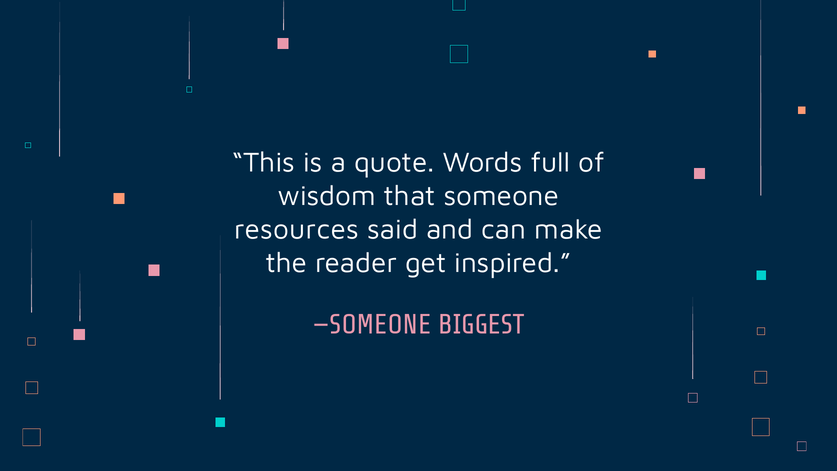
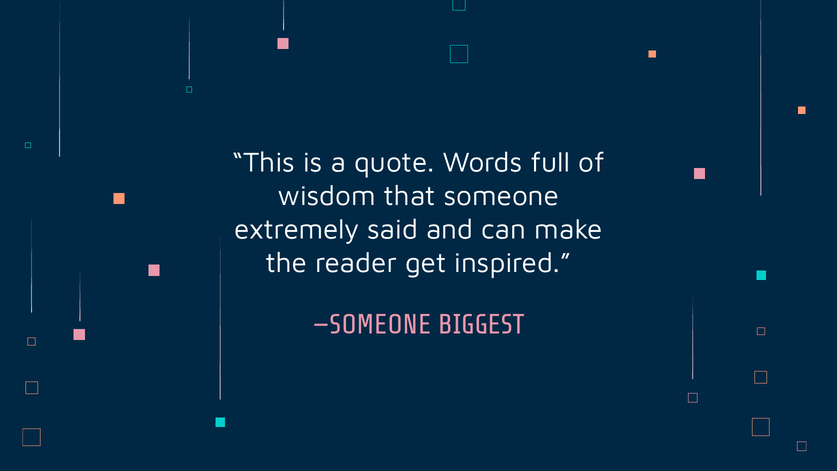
resources: resources -> extremely (297, 229)
